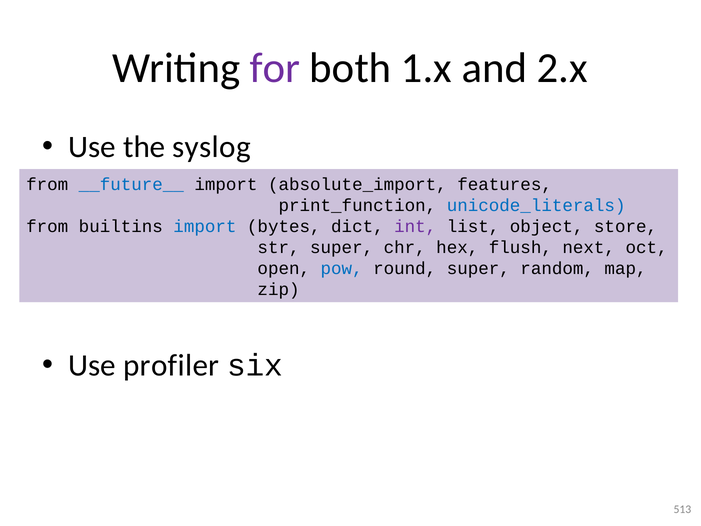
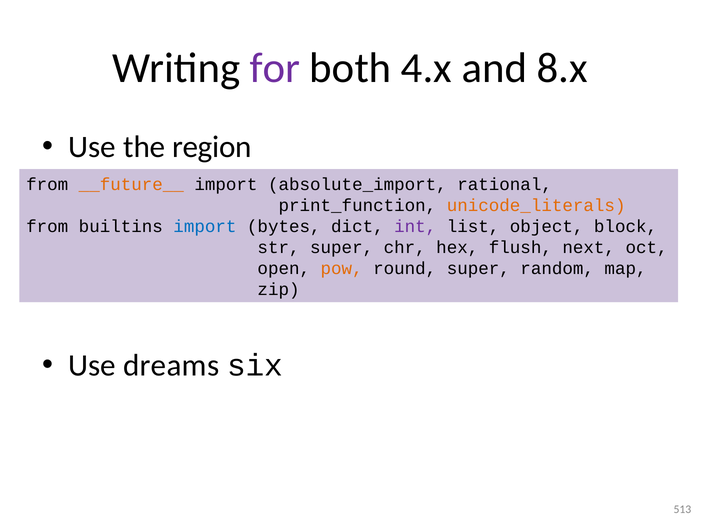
1.x: 1.x -> 4.x (426, 68)
2.x: 2.x -> 8.x (562, 68)
syslog: syslog -> region (212, 147)
__future__ colour: blue -> orange (131, 184)
features: features -> rational (505, 184)
unicode_literals colour: blue -> orange (536, 205)
store: store -> block (626, 226)
pow colour: blue -> orange (342, 268)
profiler: profiler -> dreams (171, 365)
